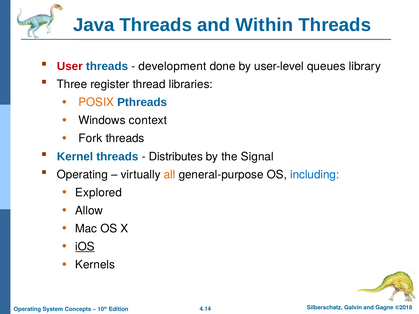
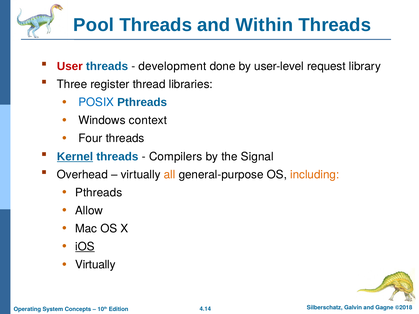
Java: Java -> Pool (94, 25)
queues: queues -> request (326, 66)
POSIX colour: orange -> blue (96, 103)
Fork: Fork -> Four (90, 139)
Kernel underline: none -> present (75, 157)
Distributes: Distributes -> Compilers (176, 157)
Operating: Operating -> Overhead (82, 175)
including colour: blue -> orange (315, 175)
Explored: Explored -> Pthreads (99, 193)
Kernels: Kernels -> Virtually (95, 265)
